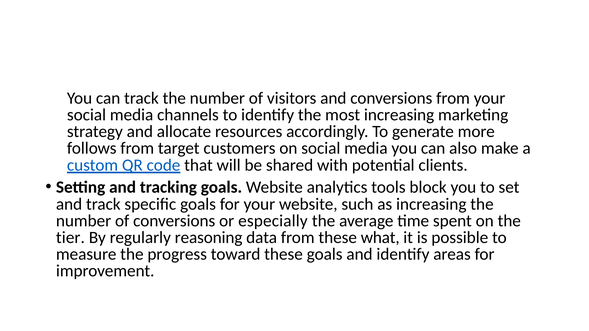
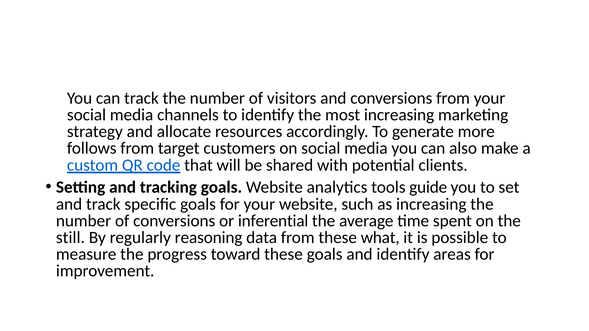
block: block -> guide (428, 187)
especially: especially -> inferential (273, 221)
tier: tier -> still (70, 238)
